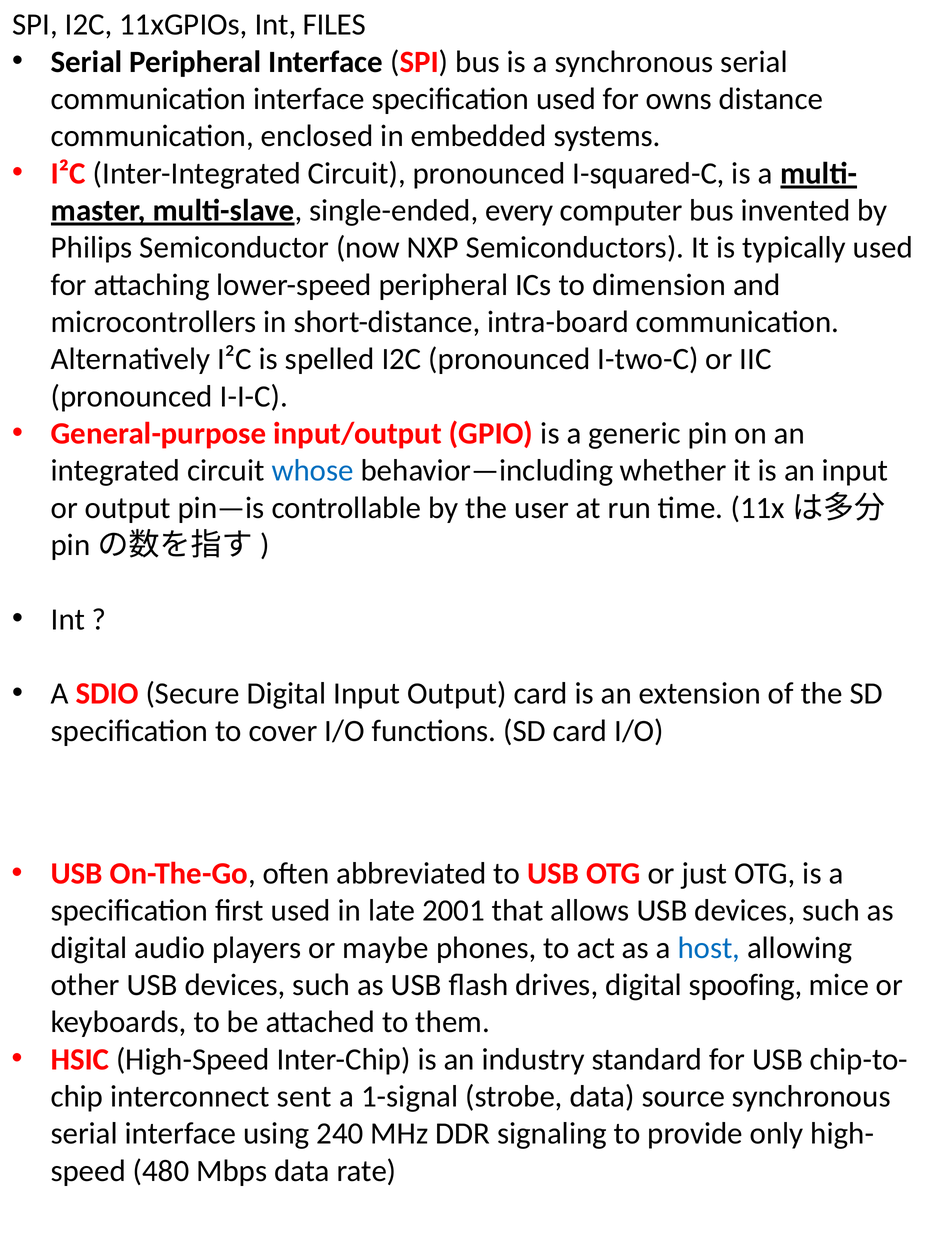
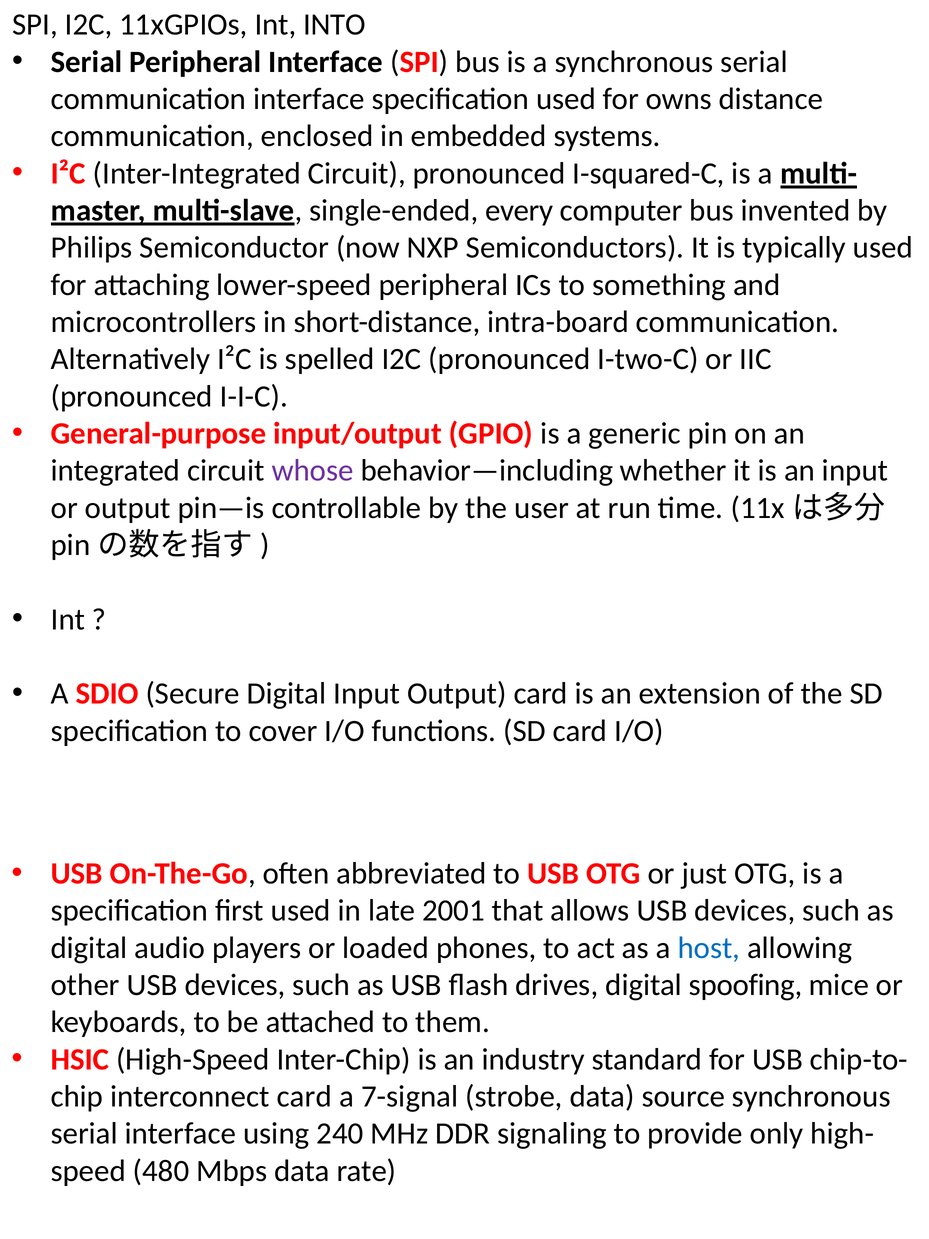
FILES: FILES -> INTO (334, 25)
dimension: dimension -> something (659, 285)
whose colour: blue -> purple (313, 471)
maybe: maybe -> loaded (386, 948)
interconnect sent: sent -> card (304, 1096)
1-signal: 1-signal -> 7-signal (410, 1096)
